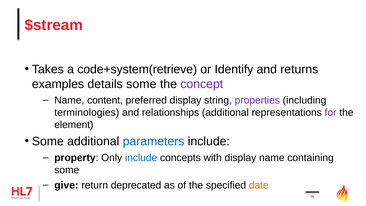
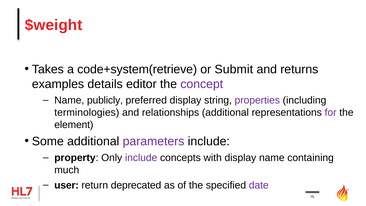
$stream: $stream -> $weight (54, 25)
Identify: Identify -> Submit (234, 69)
details some: some -> editor (141, 84)
content: content -> publicly (105, 100)
parameters colour: blue -> purple (154, 141)
include colour: blue -> purple (141, 158)
some: some -> much (67, 170)
give: give -> user (67, 185)
date colour: orange -> purple (259, 185)
